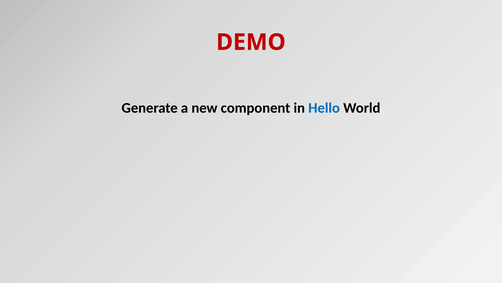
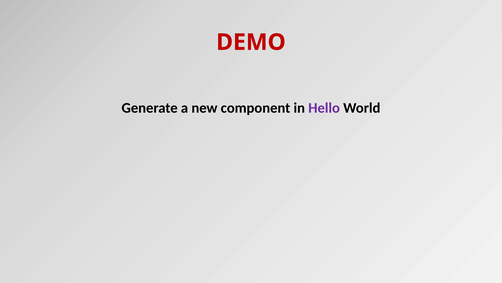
Hello colour: blue -> purple (324, 108)
